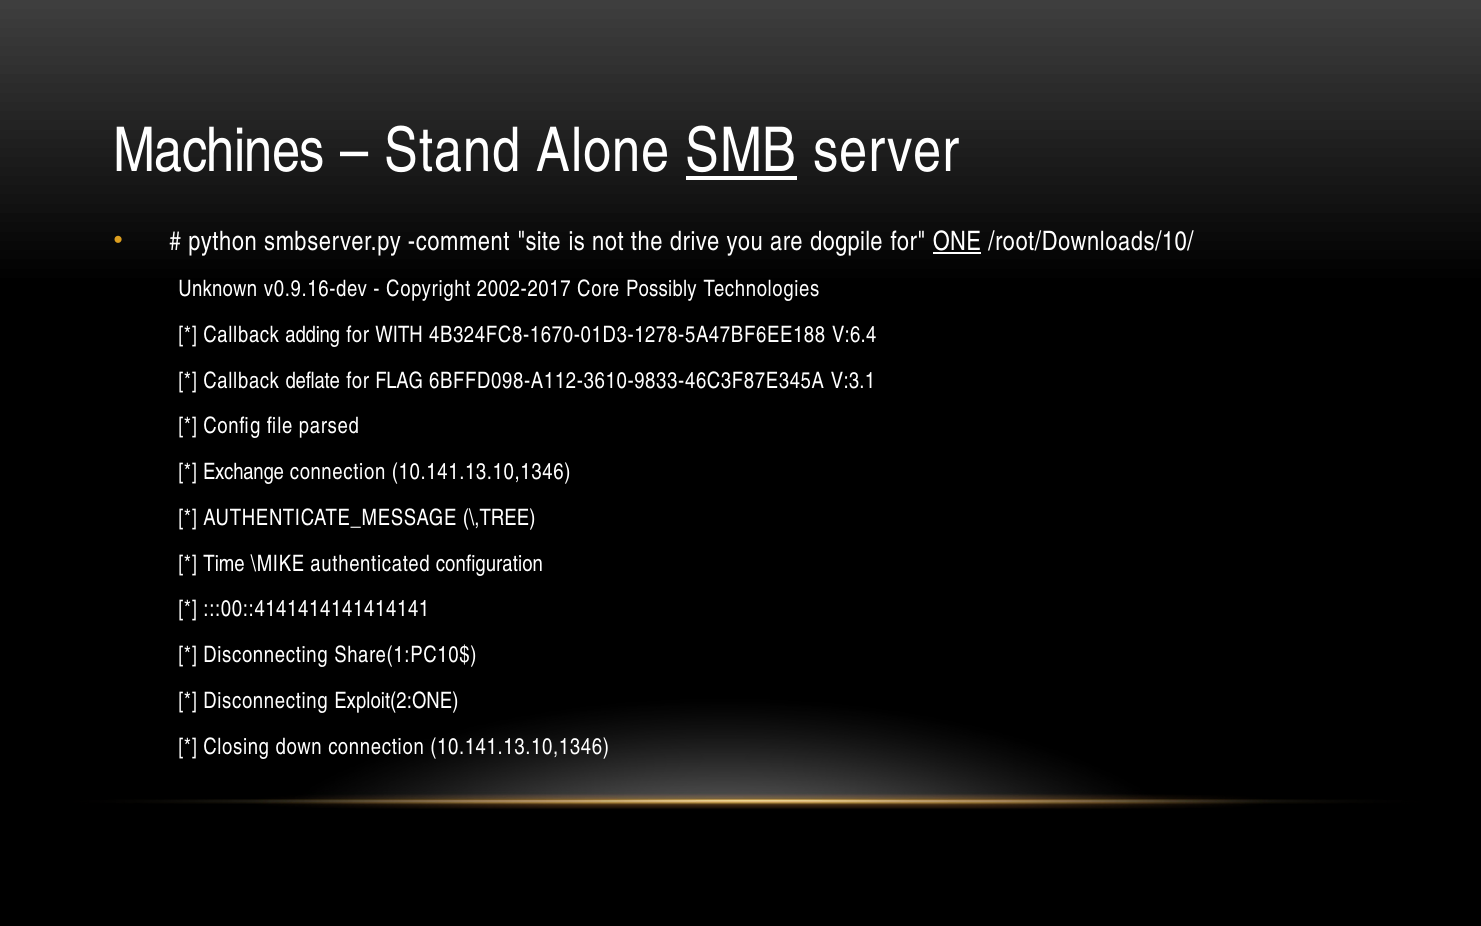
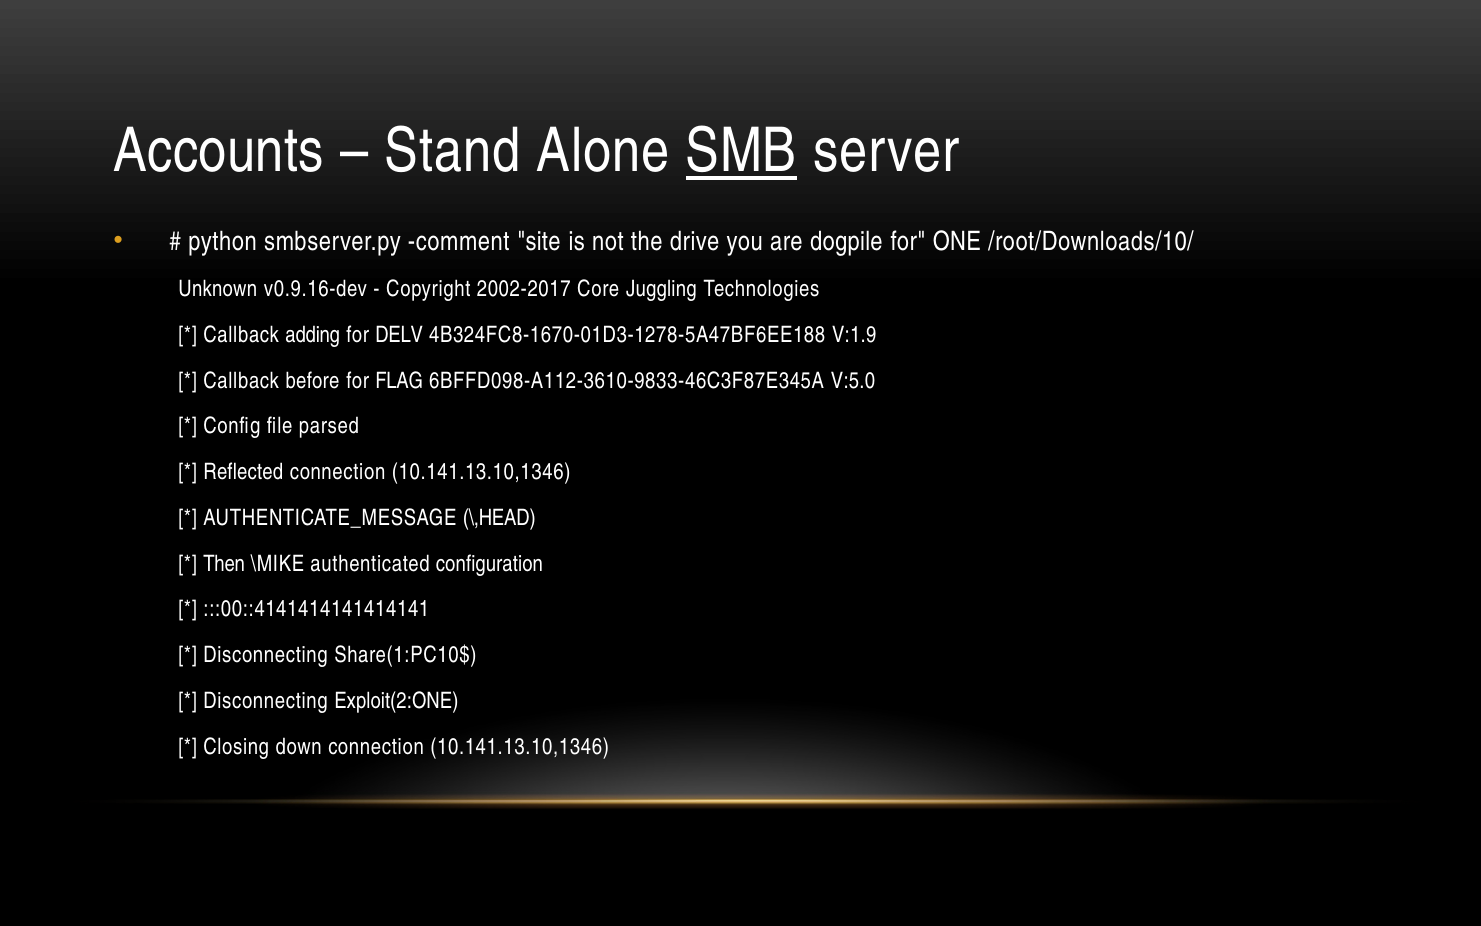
Machines: Machines -> Accounts (219, 151)
ONE underline: present -> none (957, 241)
Possibly: Possibly -> Juggling (661, 289)
WITH: WITH -> DELV (399, 335)
V:6.4: V:6.4 -> V:1.9 (854, 335)
deflate: deflate -> before (313, 381)
V:3.1: V:3.1 -> V:5.0 (853, 381)
Exchange: Exchange -> Reflected (243, 472)
\,TREE: \,TREE -> \,HEAD (499, 518)
Time: Time -> Then (224, 563)
